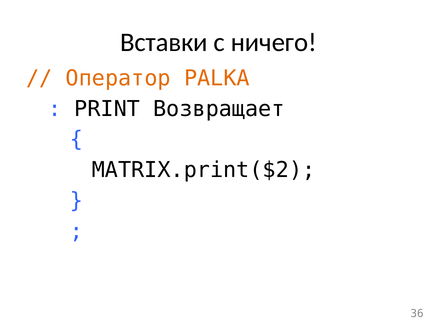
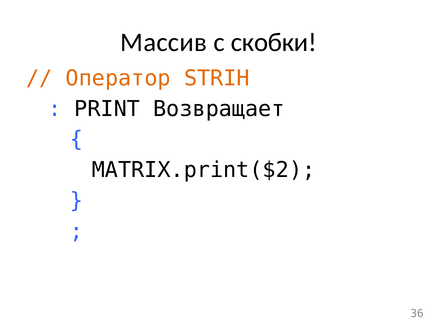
Вставки: Вставки -> Массив (164, 42)
ничего: ничего -> скобки (274, 42)
PALKA: PALKA -> STRIH (217, 78)
